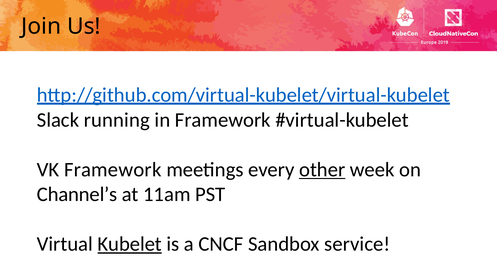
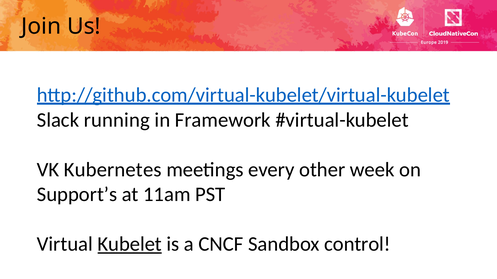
VK Framework: Framework -> Kubernetes (113, 170)
other underline: present -> none (322, 170)
Channel’s: Channel’s -> Support’s (77, 195)
service: service -> control (357, 245)
